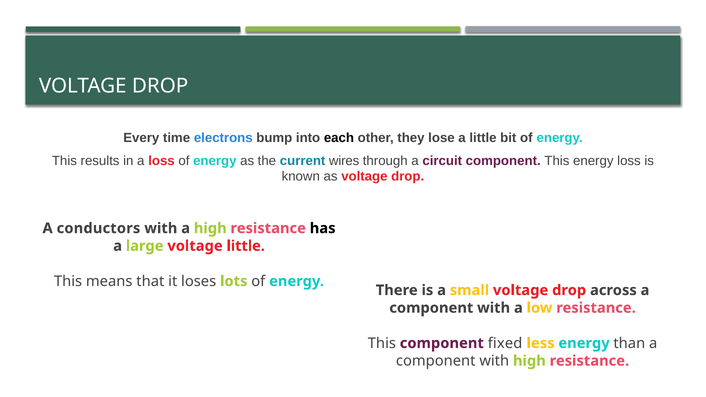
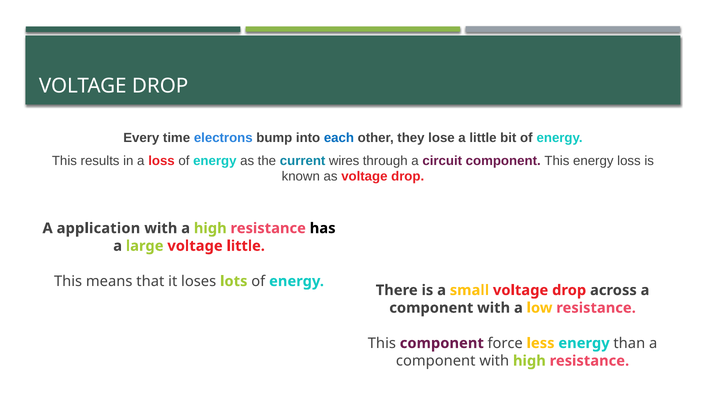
each colour: black -> blue (339, 138)
conductors: conductors -> application (98, 228)
fixed: fixed -> force (505, 343)
